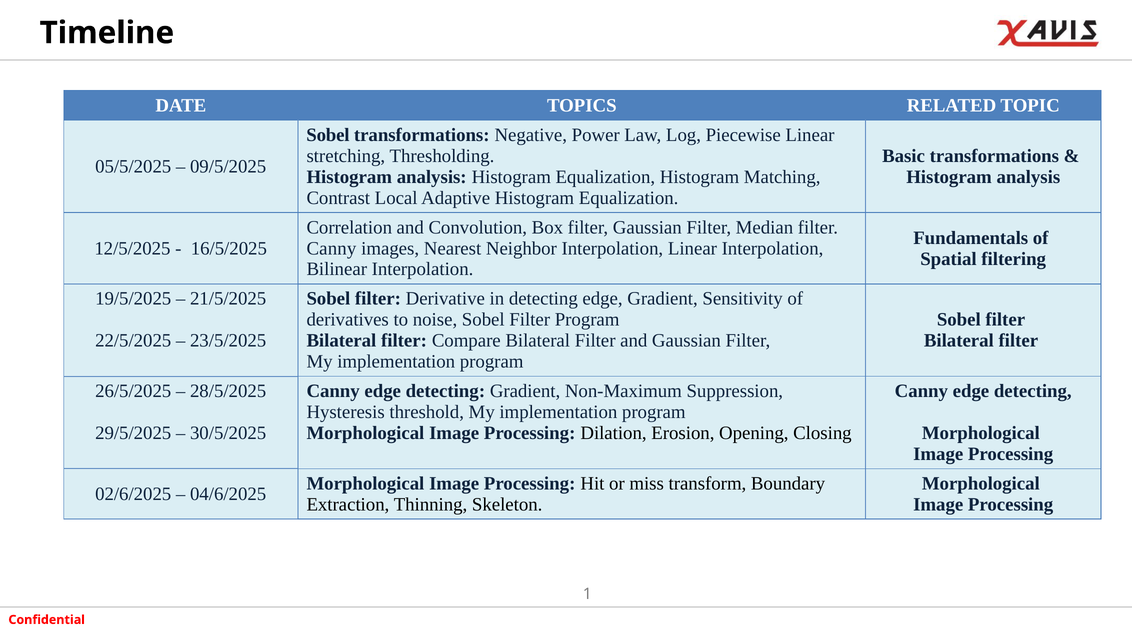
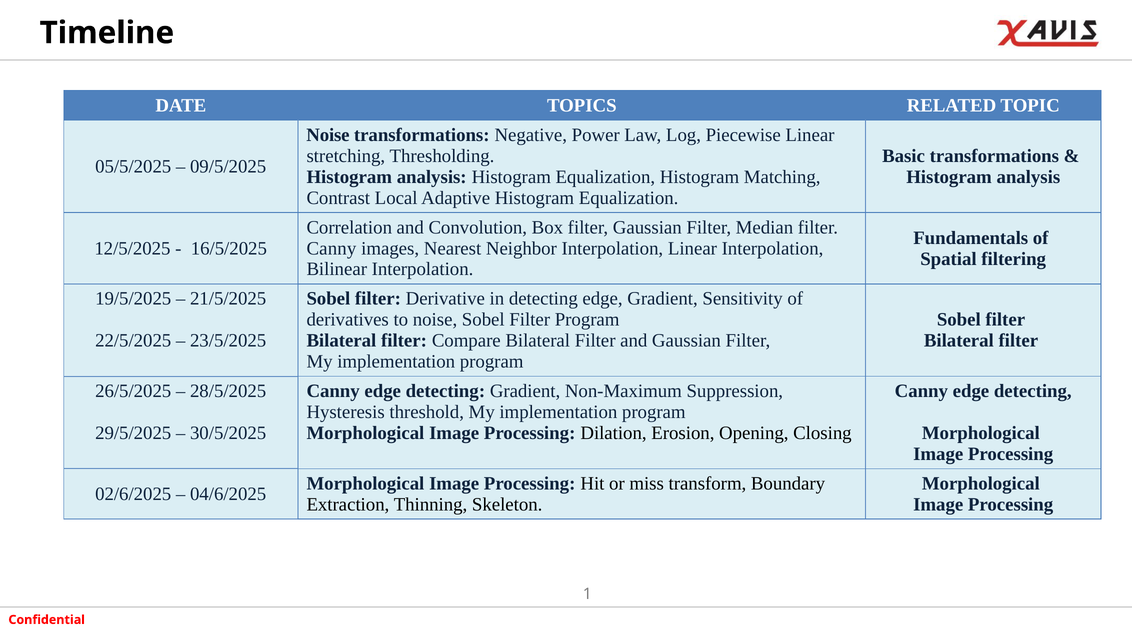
Sobel: Sobel -> Noise (328, 135)
